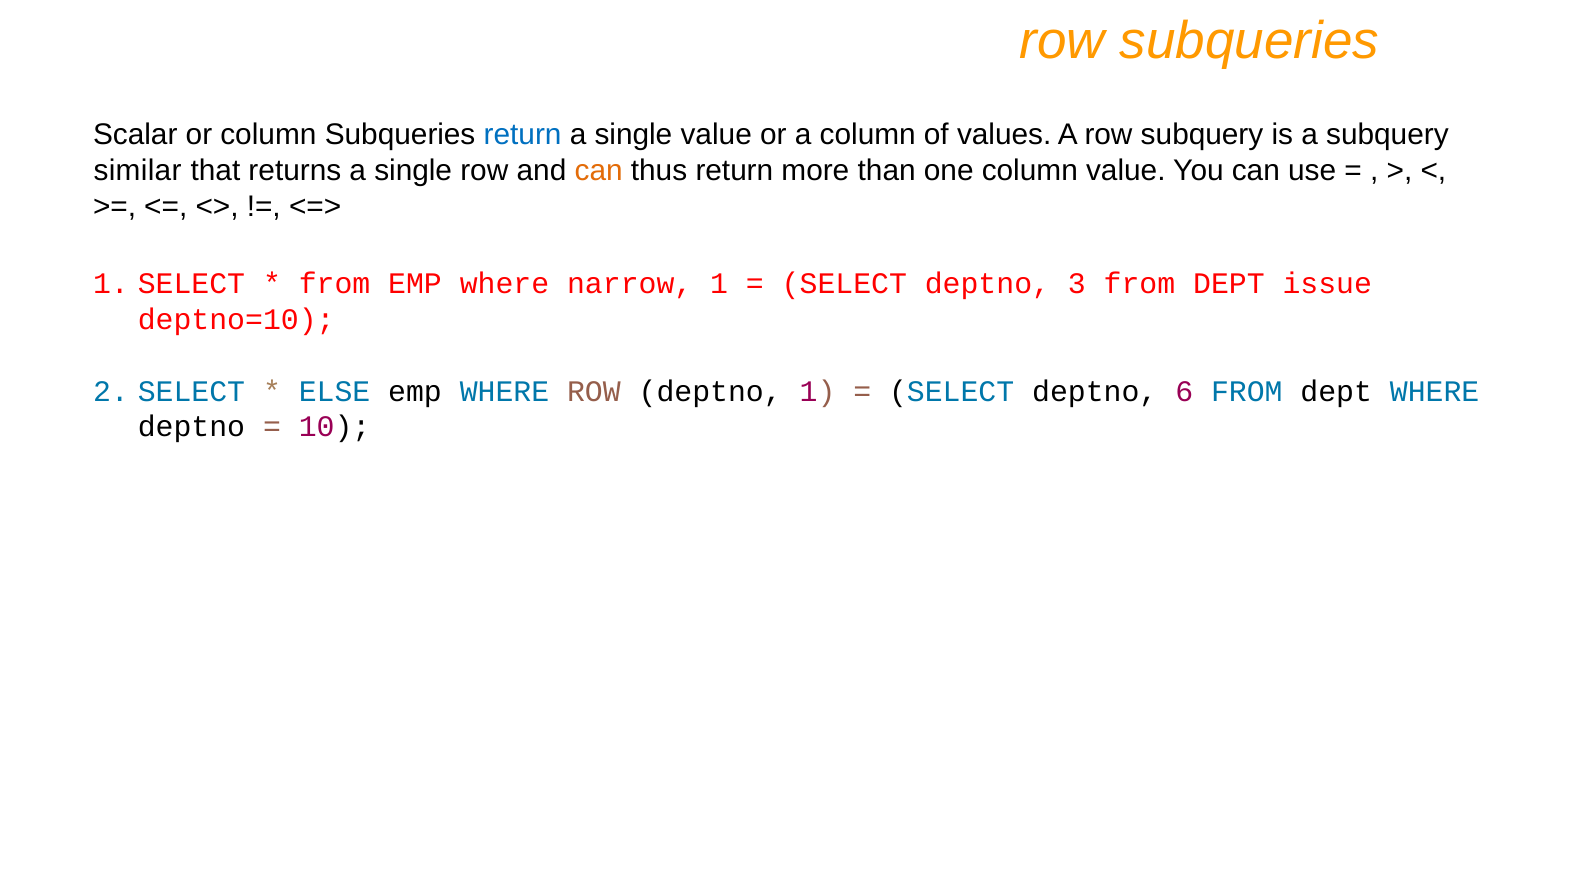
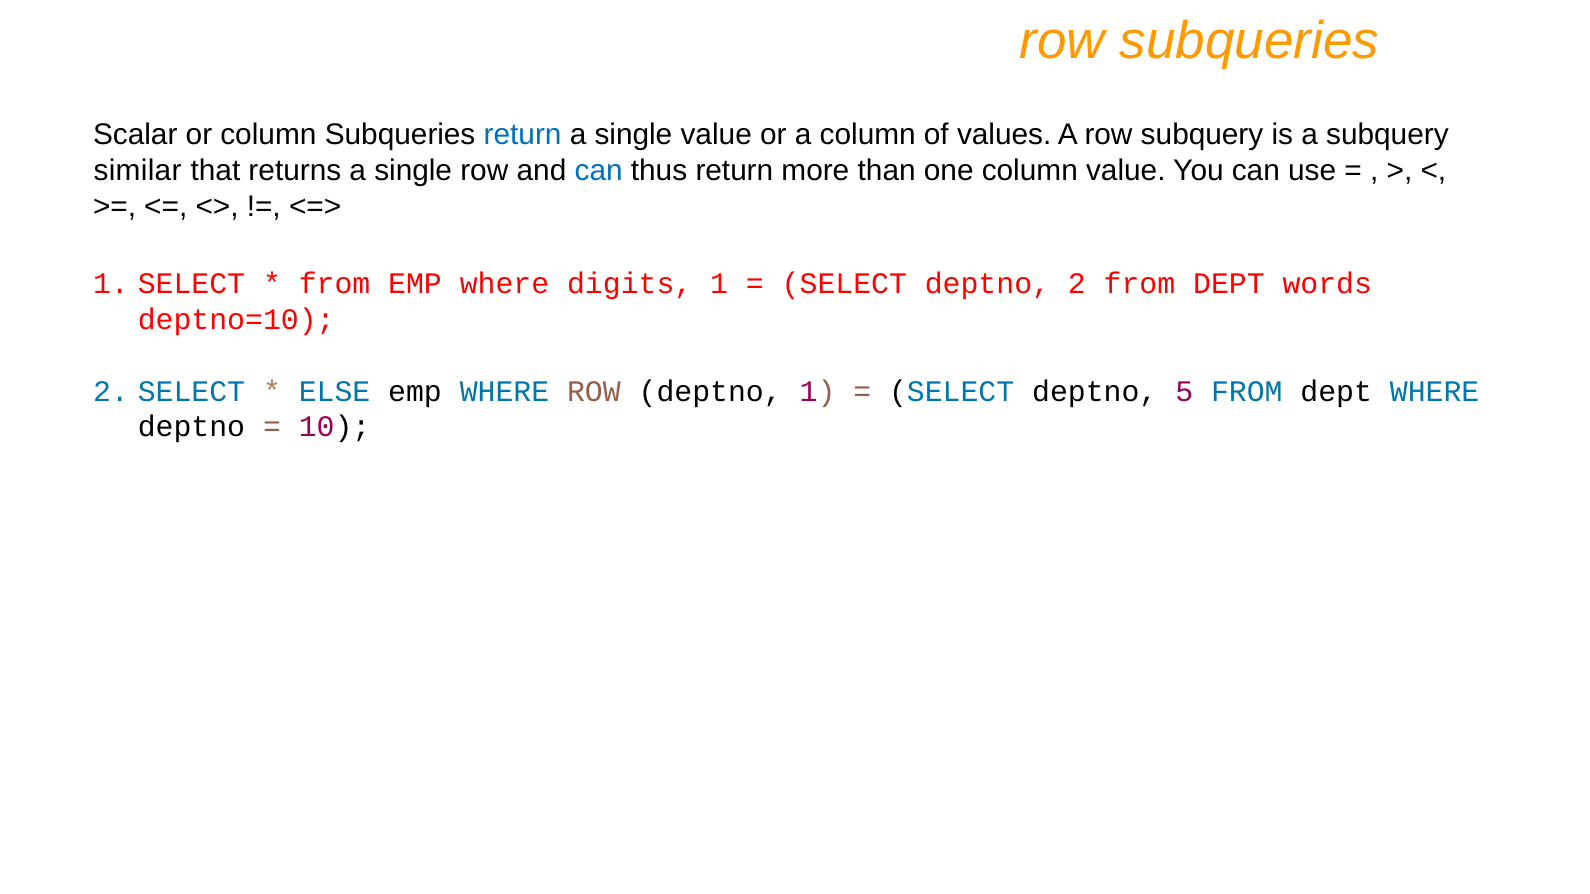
can colour: orange -> blue (599, 171)
narrow: narrow -> digits (630, 284)
deptno 3: 3 -> 2 (1077, 284)
issue: issue -> words (1327, 284)
6: 6 -> 5 (1184, 391)
